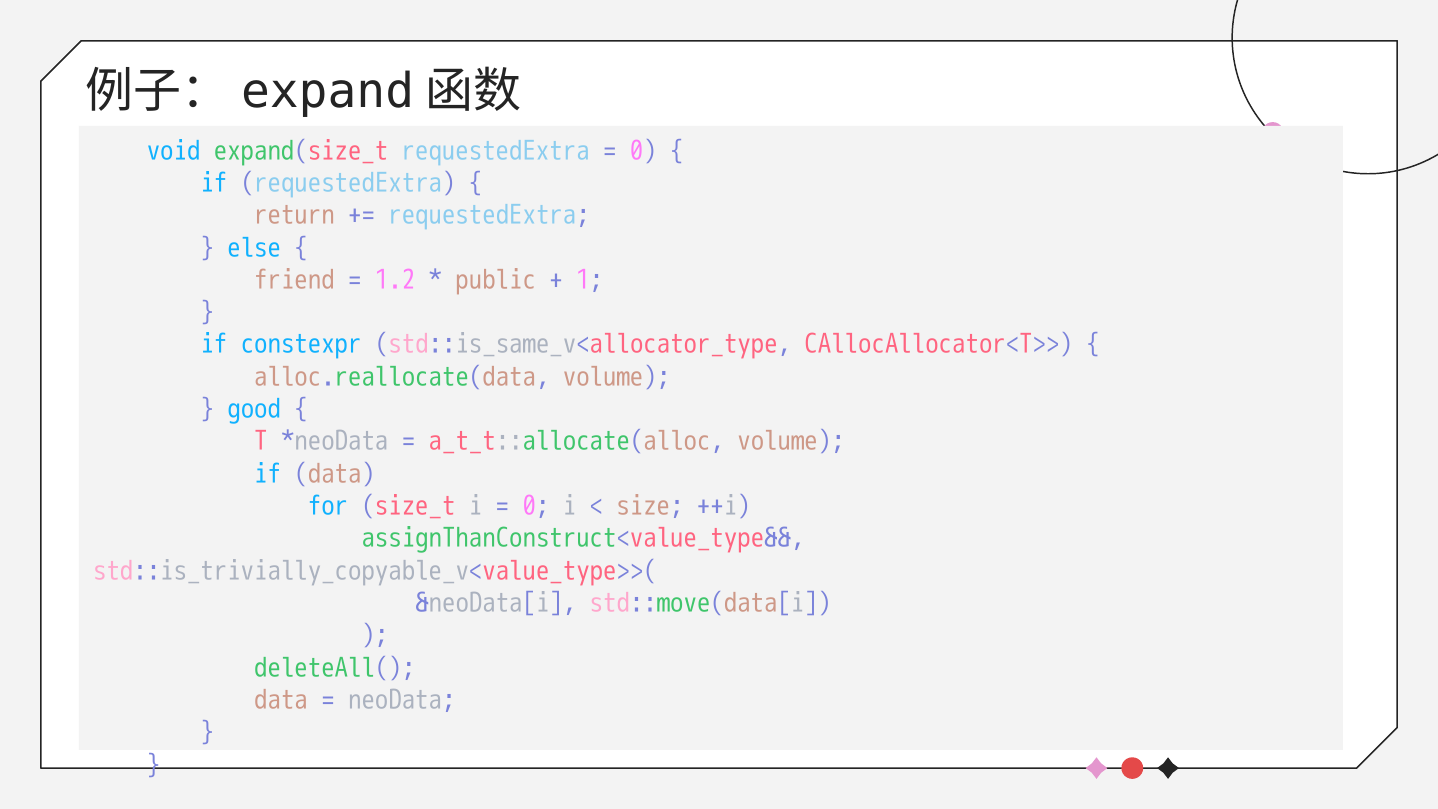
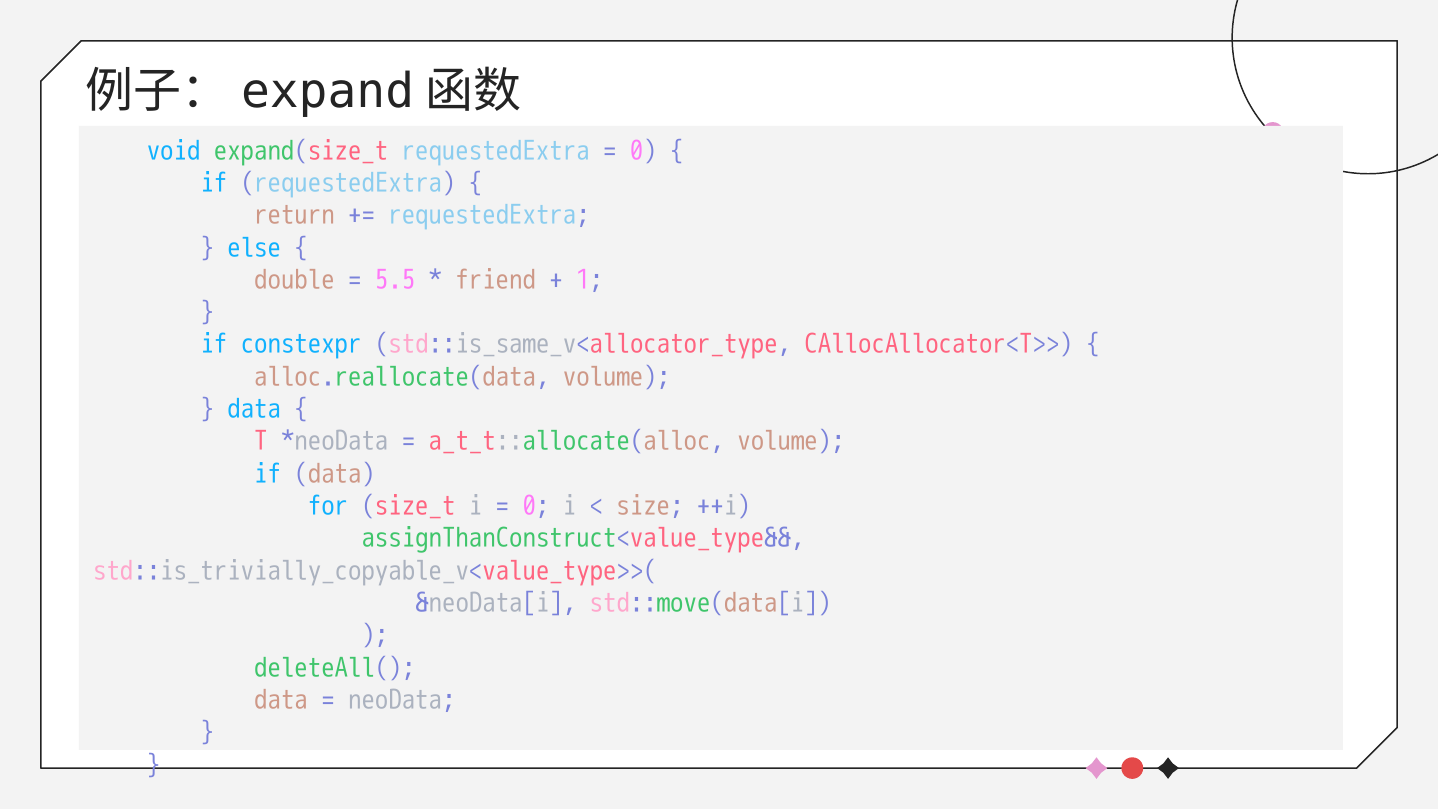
friend: friend -> double (295, 280)
1.2: 1.2 -> 5.5 (395, 280)
public: public -> friend (496, 280)
good: good -> data (254, 410)
